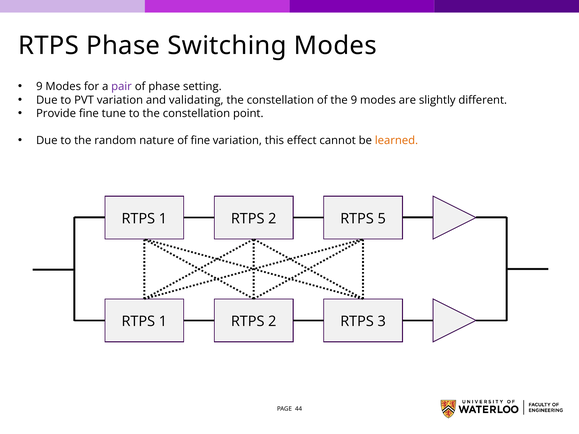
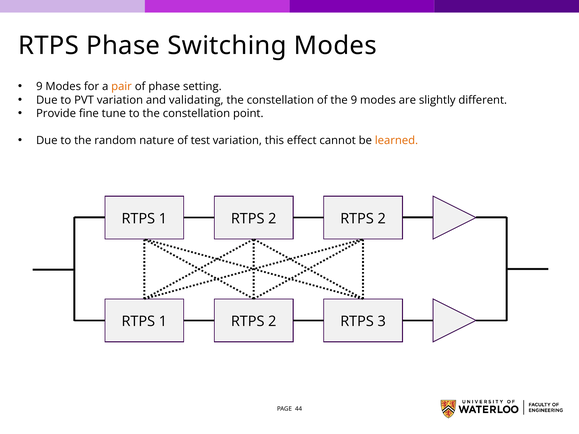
pair colour: purple -> orange (122, 87)
of fine: fine -> test (200, 141)
2 RTPS 5: 5 -> 2 (382, 219)
